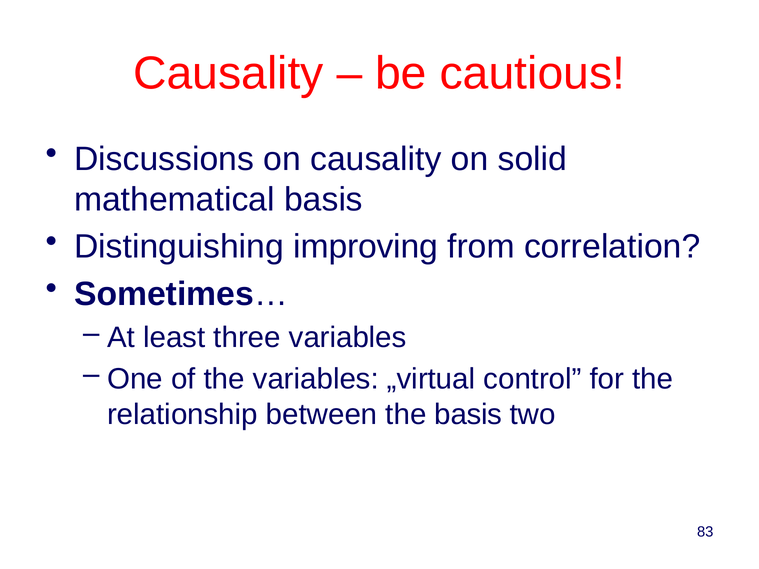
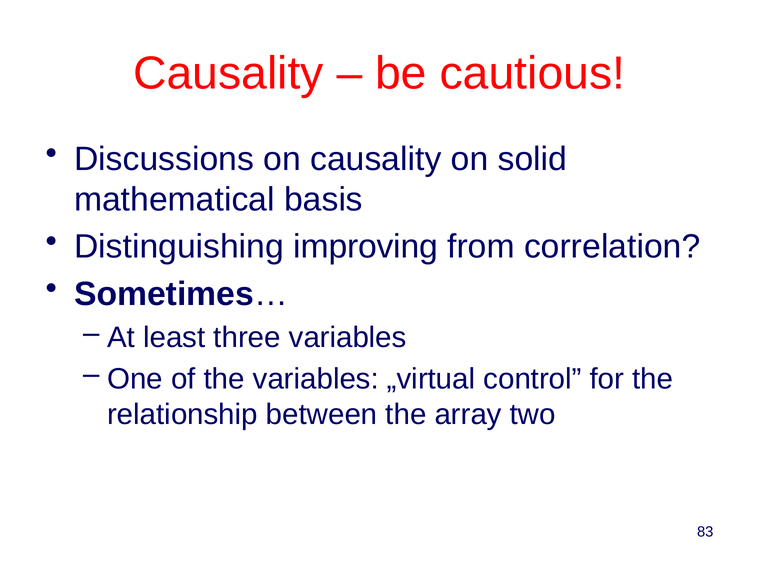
the basis: basis -> array (468, 415)
